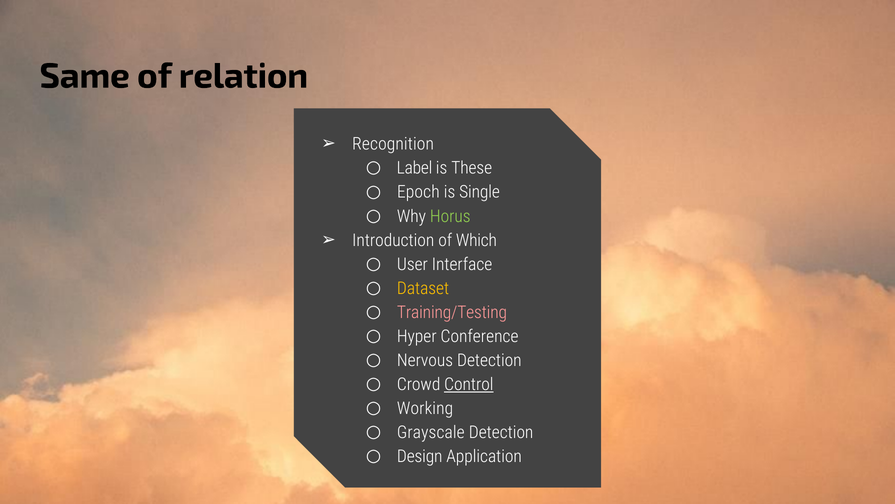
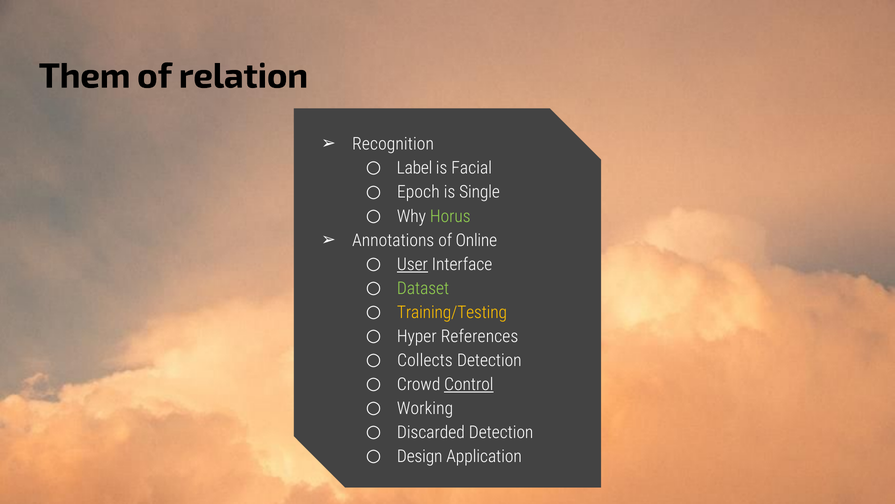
Same: Same -> Them (85, 76)
These: These -> Facial (472, 168)
Introduction: Introduction -> Annotations (393, 240)
Which: Which -> Online (476, 240)
User underline: none -> present (412, 264)
Dataset colour: yellow -> light green (423, 288)
Training/Testing colour: pink -> yellow (452, 312)
Conference: Conference -> References (480, 336)
Nervous: Nervous -> Collects (425, 360)
Grayscale: Grayscale -> Discarded (431, 432)
